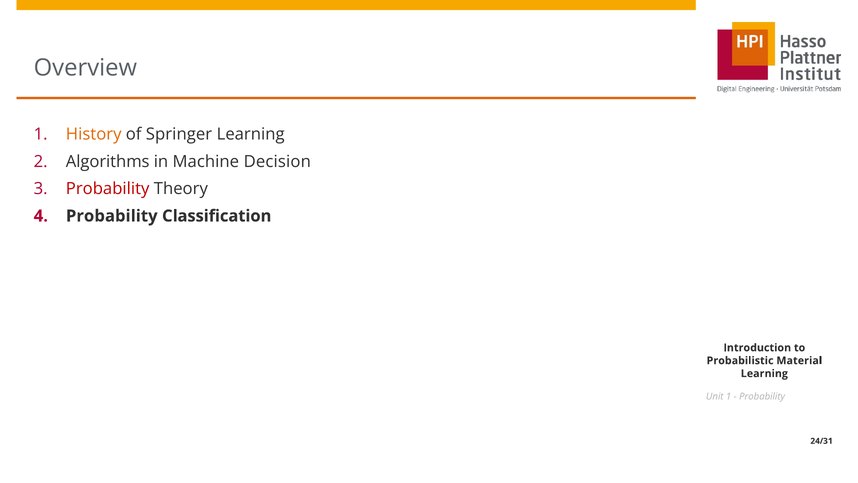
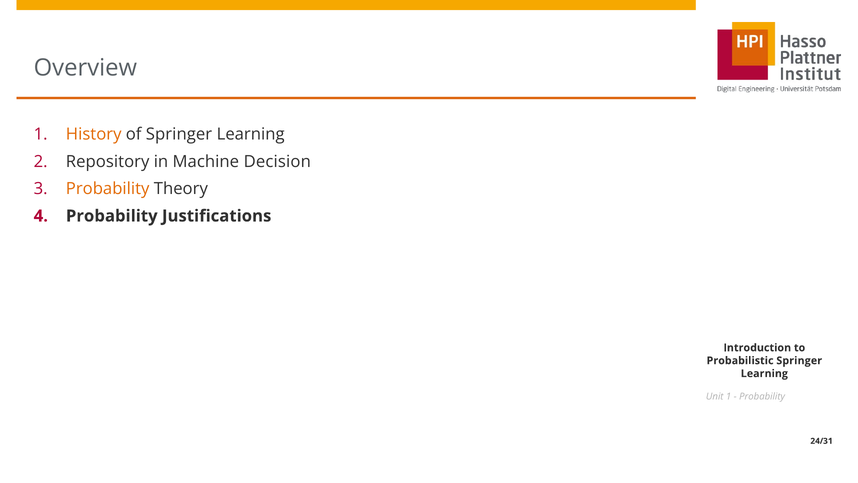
Algorithms: Algorithms -> Repository (108, 161)
Probability colour: red -> orange (108, 189)
Classification: Classification -> Justifications (217, 216)
Material: Material -> Springer (799, 360)
